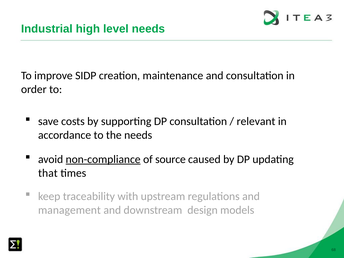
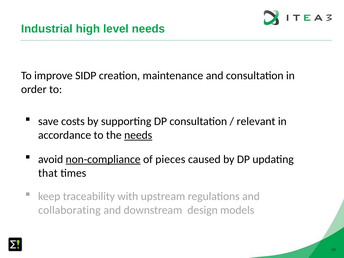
needs underline: none -> present (138, 135)
source: source -> pieces (170, 159)
management: management -> collaborating (69, 210)
